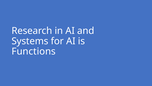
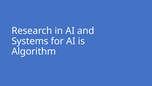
Functions: Functions -> Algorithm (34, 51)
